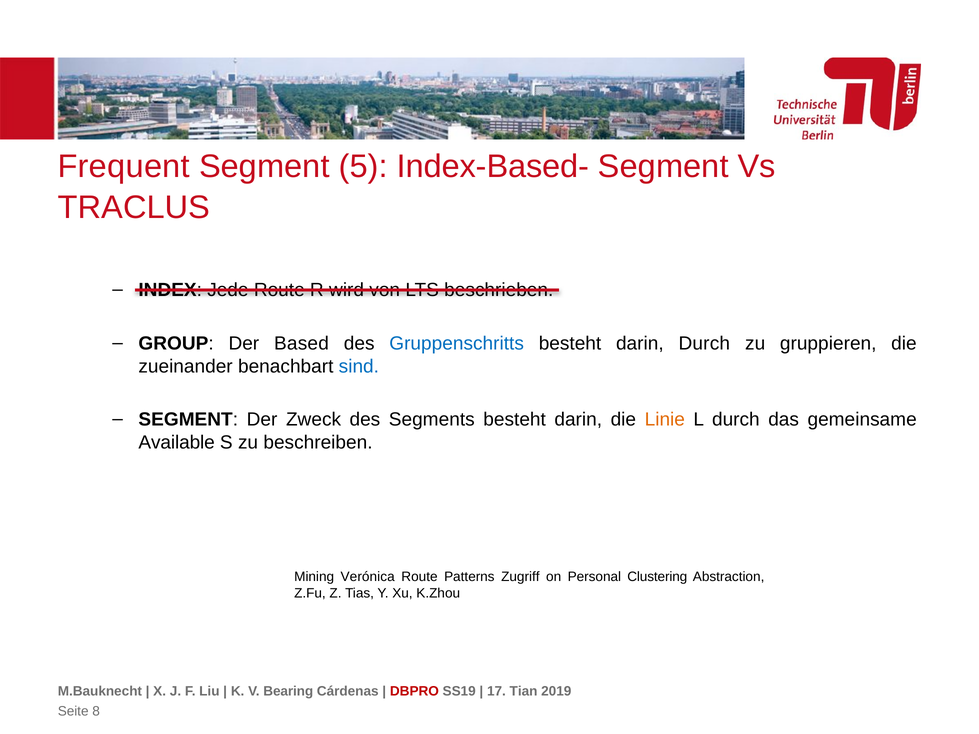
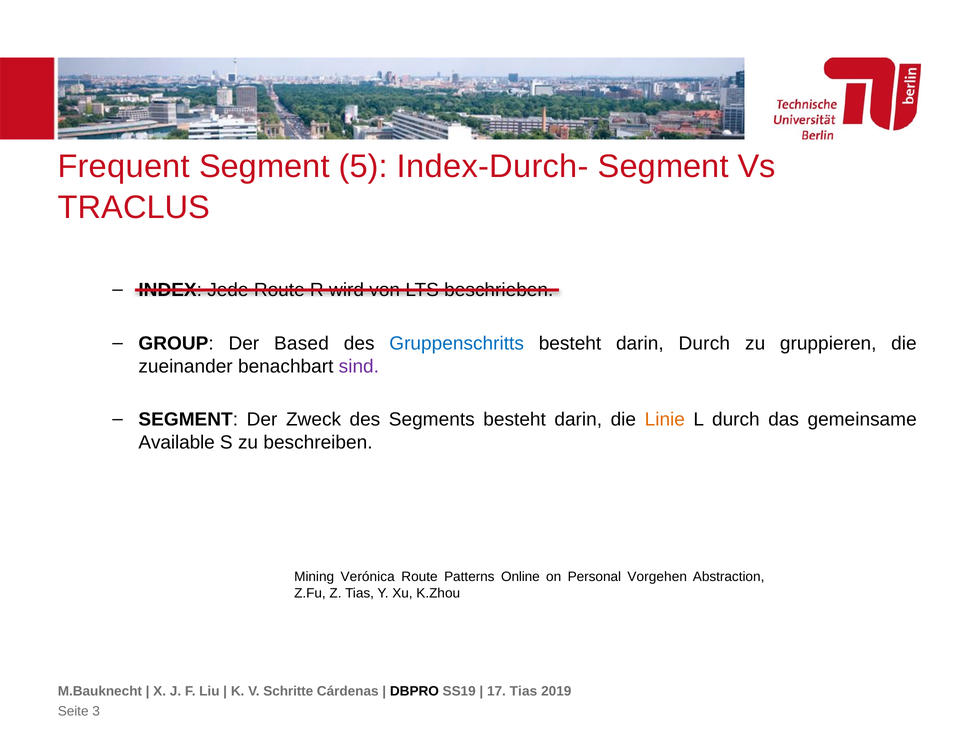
Index-Based-: Index-Based- -> Index-Durch- (493, 167)
sind colour: blue -> purple (359, 366)
Zugriff: Zugriff -> Online (520, 577)
Clustering: Clustering -> Vorgehen (657, 577)
Bearing: Bearing -> Schritte (288, 691)
DBPRO colour: red -> black (414, 691)
17 Tian: Tian -> Tias (523, 691)
8: 8 -> 3 (96, 711)
